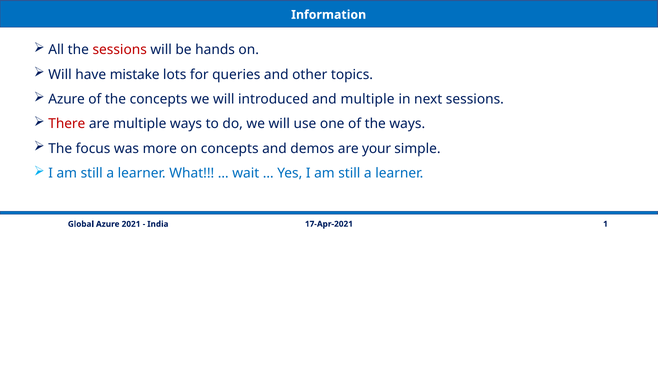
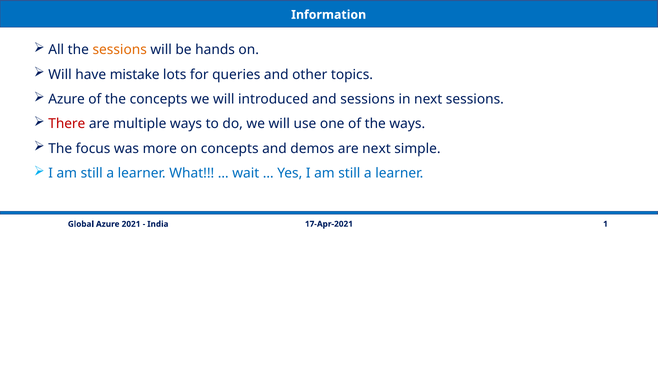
sessions colour: red -> orange (120, 50)
and multiple: multiple -> sessions (368, 99)
are your: your -> next (376, 149)
